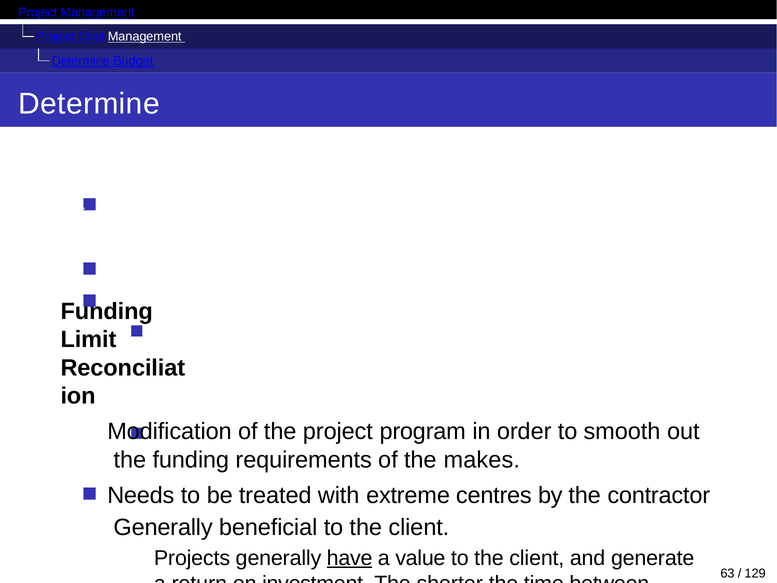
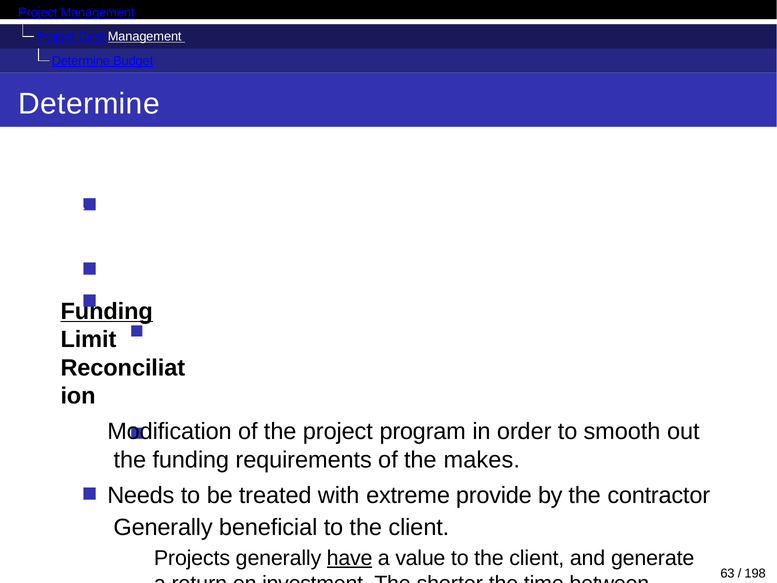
Funding underline: none -> present (107, 312)
centres: centres -> provide (494, 496)
129: 129 -> 198 (755, 574)
